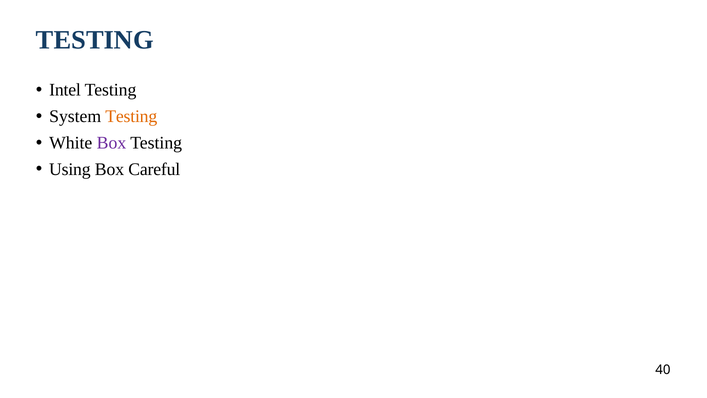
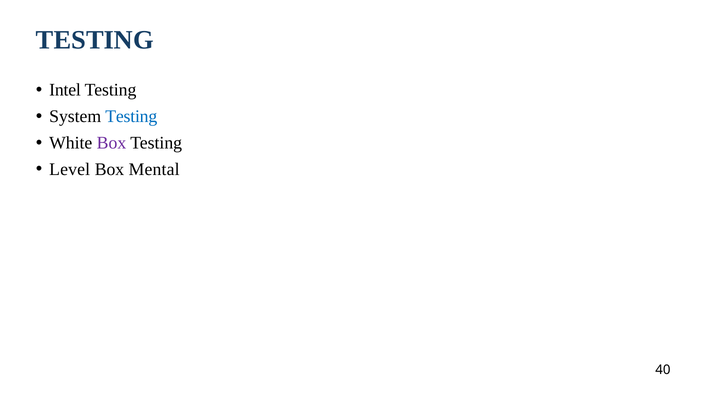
Testing colour: orange -> blue (131, 116)
Using: Using -> Level (70, 169)
Careful: Careful -> Mental (154, 169)
